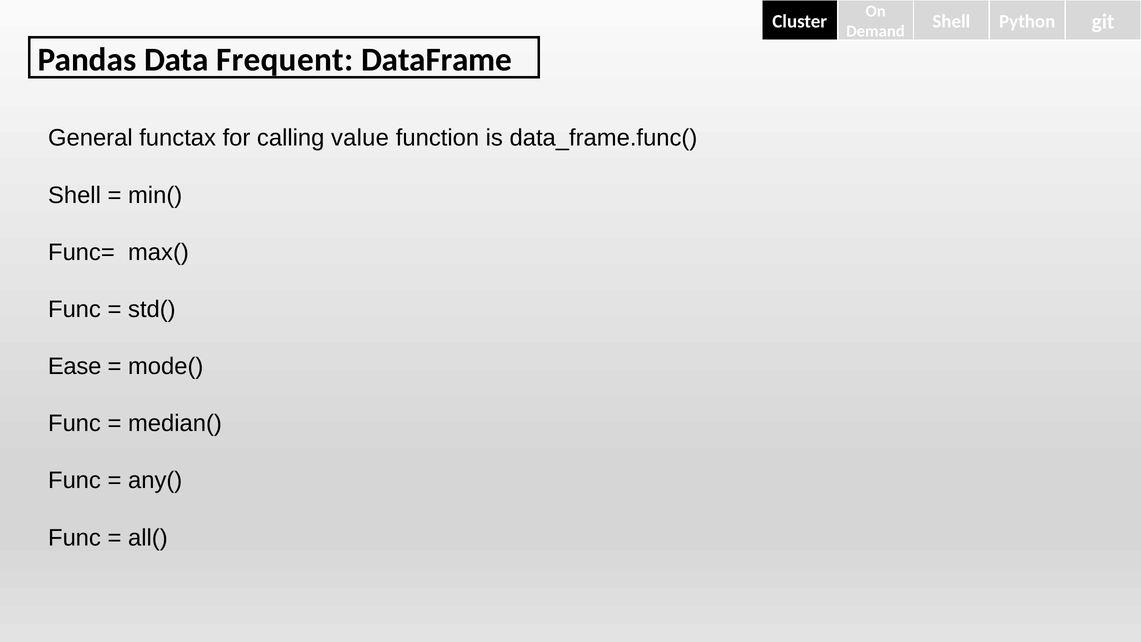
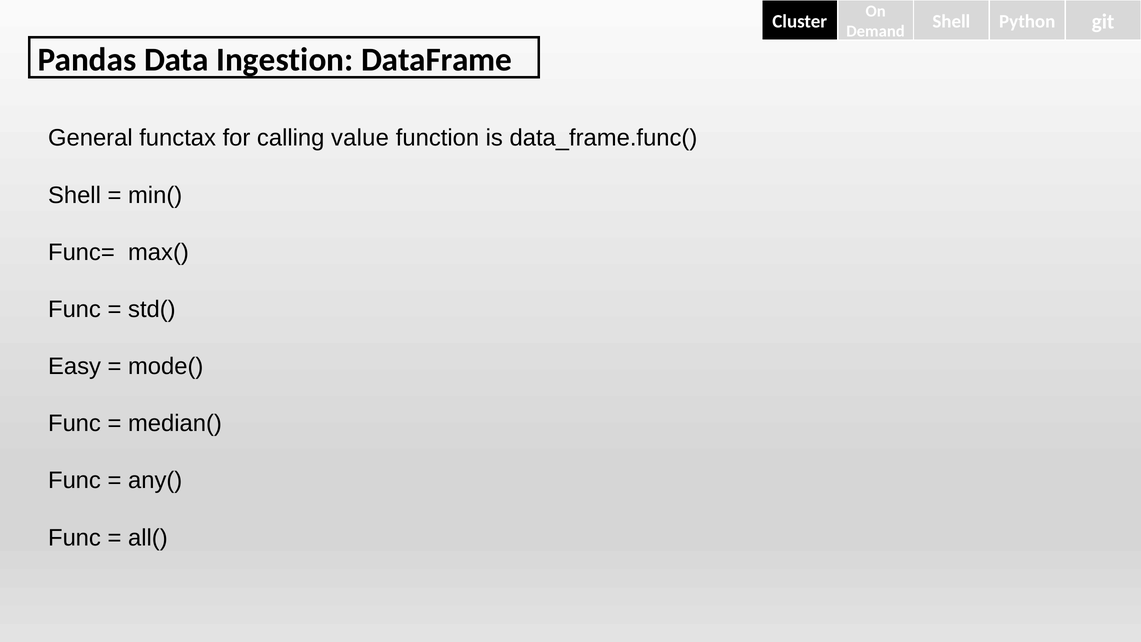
Frequent: Frequent -> Ingestion (285, 60)
Ease: Ease -> Easy (75, 366)
